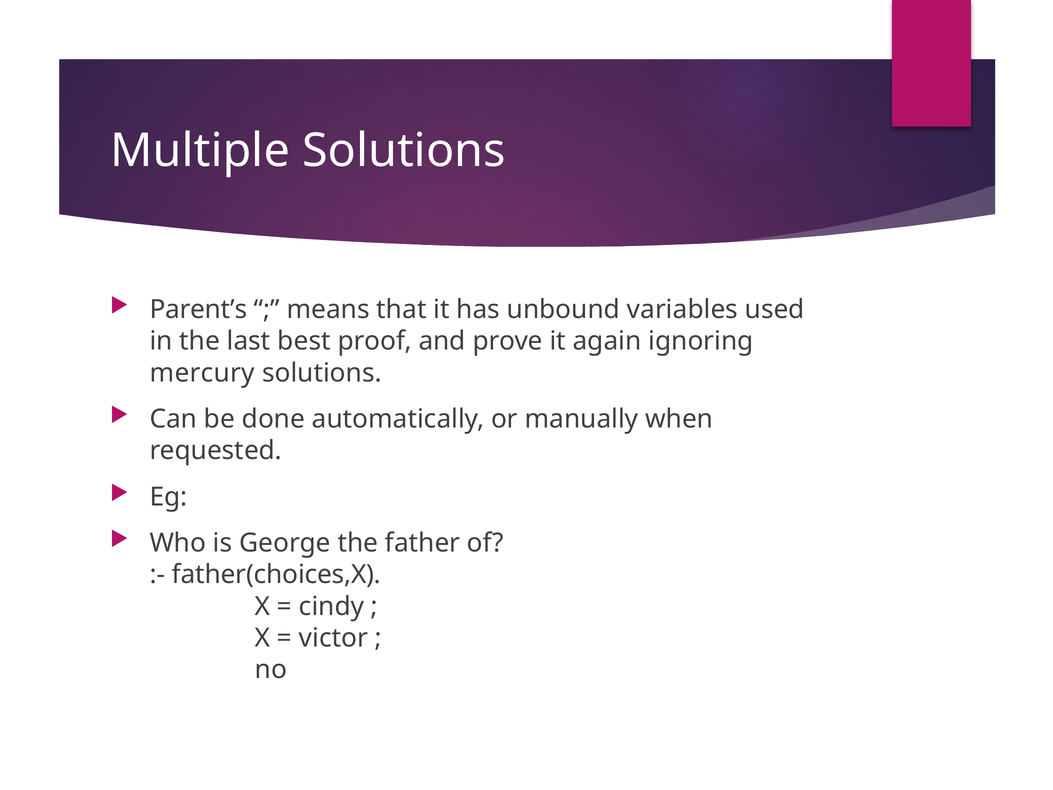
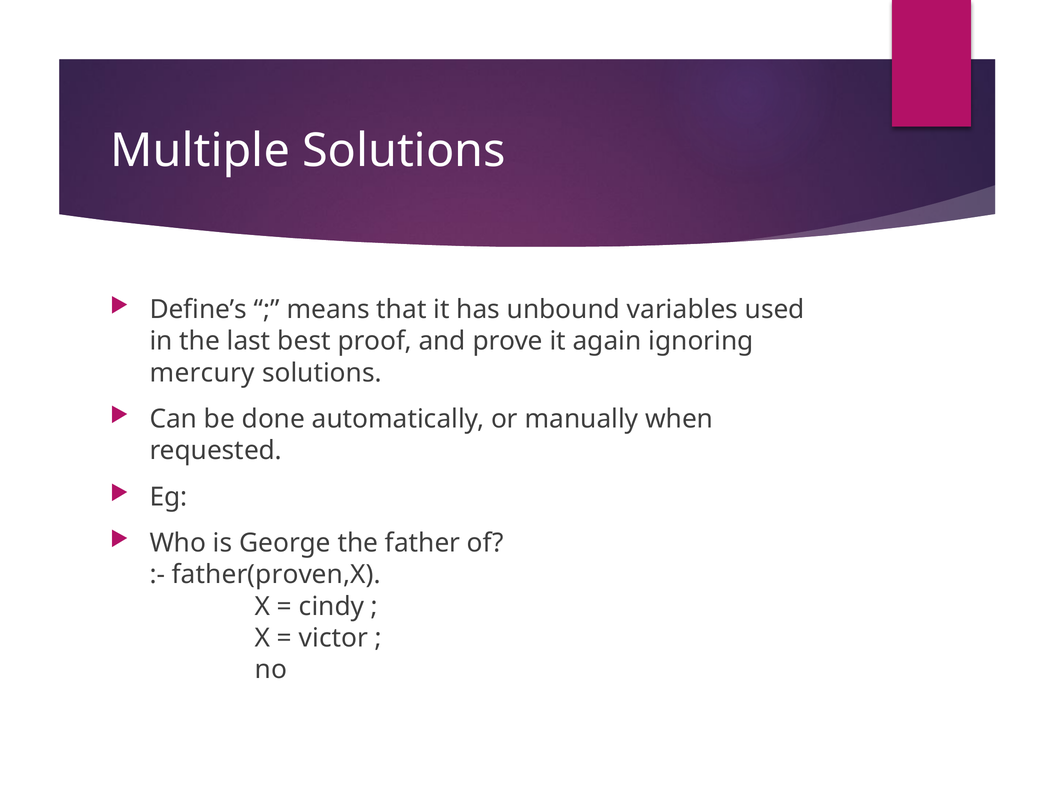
Parent’s: Parent’s -> Define’s (198, 310)
father(choices,X: father(choices,X -> father(proven,X (276, 575)
